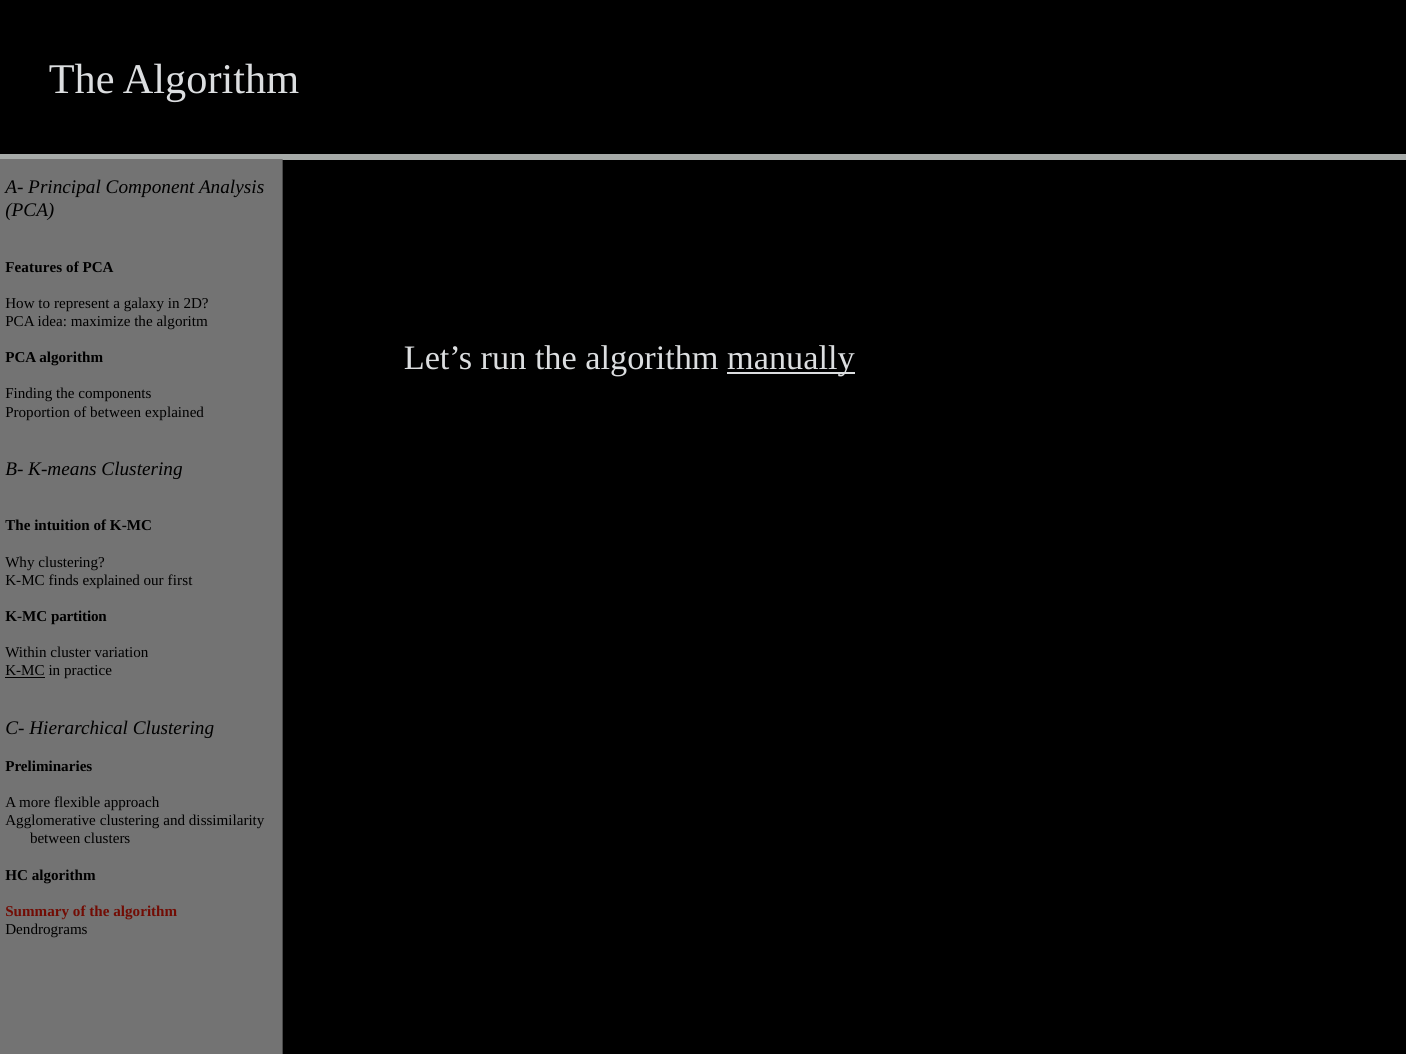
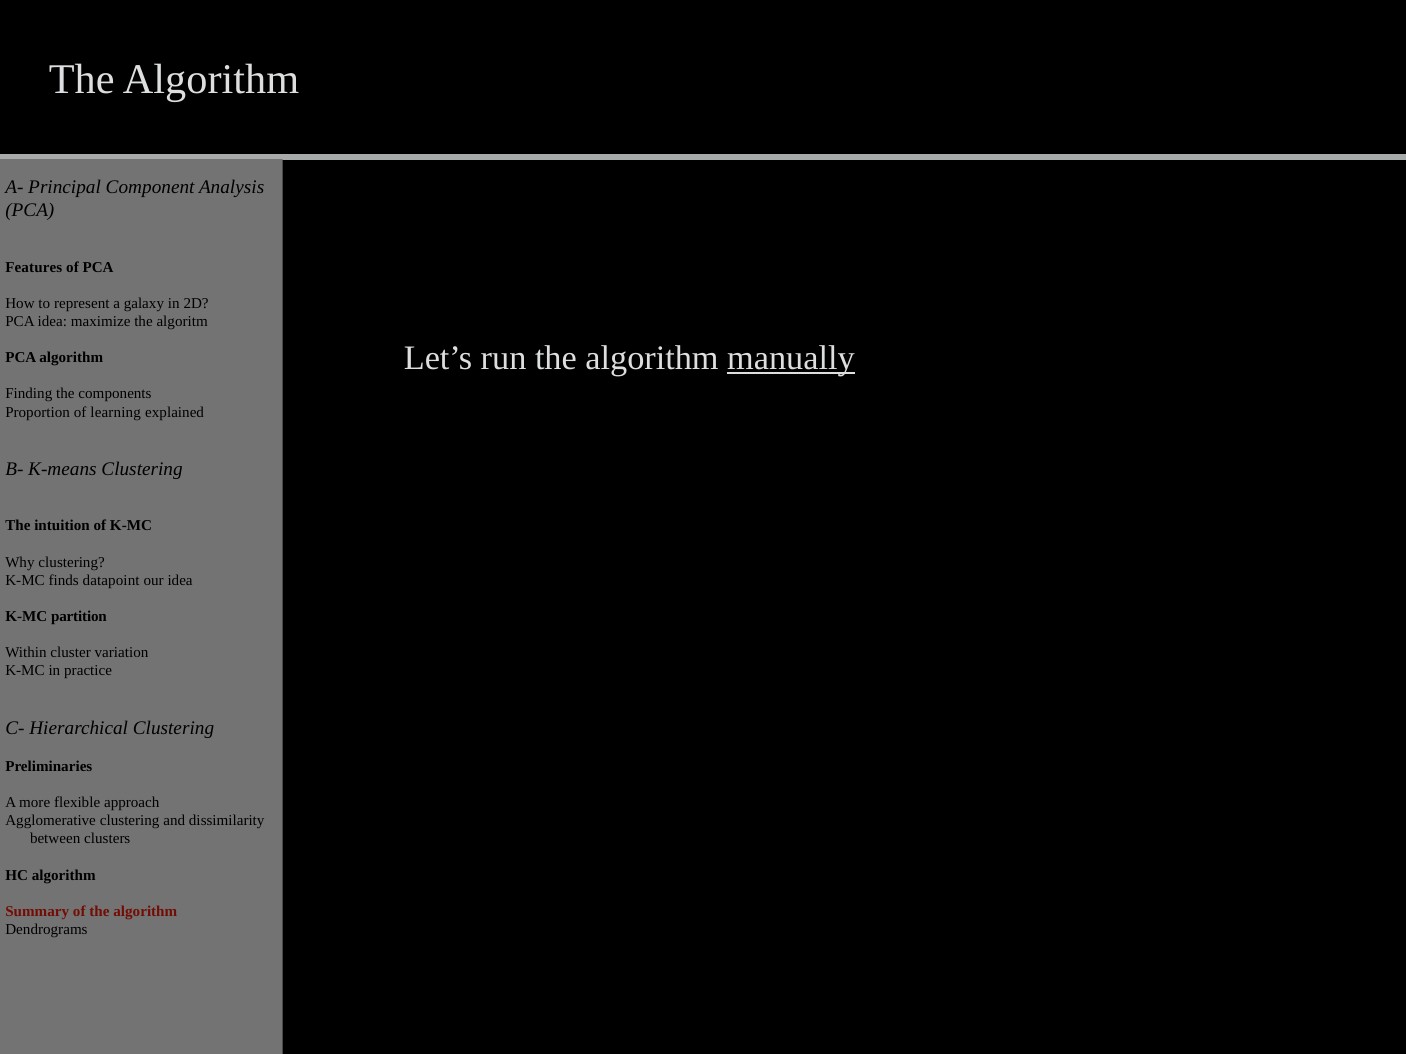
of between: between -> learning (116, 412)
finds explained: explained -> datapoint (111, 580)
our first: first -> idea (180, 580)
K-MC underline: present -> none (25, 671)
